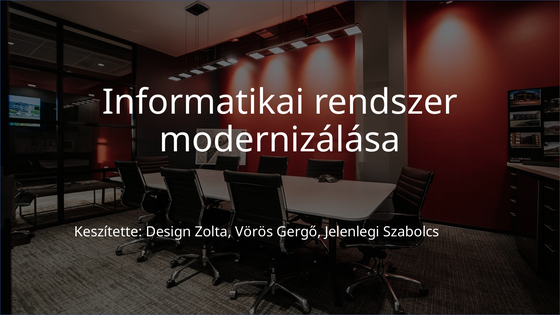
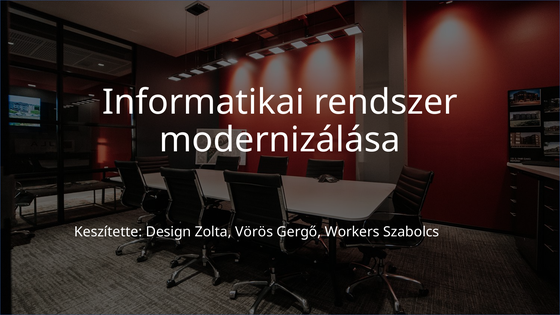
Jelenlegi: Jelenlegi -> Workers (352, 232)
